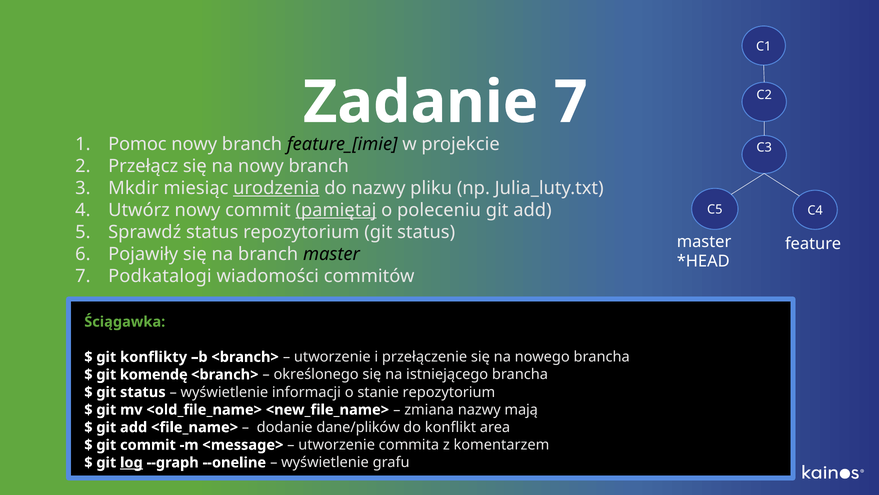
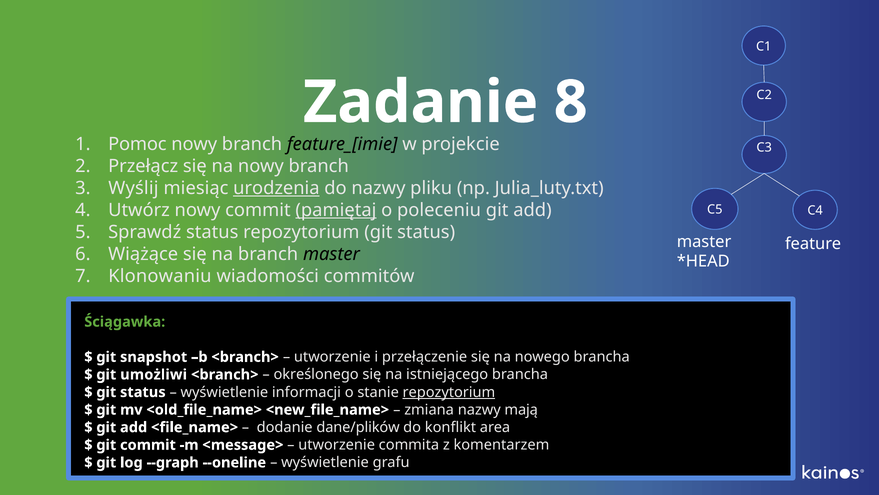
7: 7 -> 8 (571, 102)
Mkdir: Mkdir -> Wyślij (133, 188)
Pojawiły: Pojawiły -> Wiążące (143, 254)
Podkatalogi: Podkatalogi -> Klonowaniu (160, 276)
konflikty: konflikty -> snapshot (154, 357)
komendę: komendę -> umożliwi (154, 374)
repozytorium underline: none -> present (449, 392)
log underline: present -> none (131, 462)
